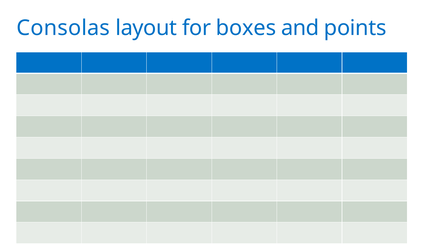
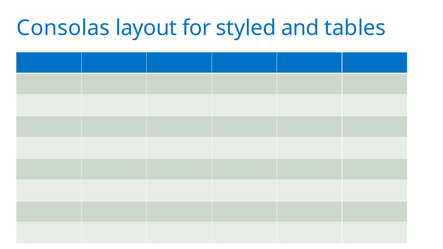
boxes: boxes -> styled (246, 28)
points: points -> tables (355, 28)
